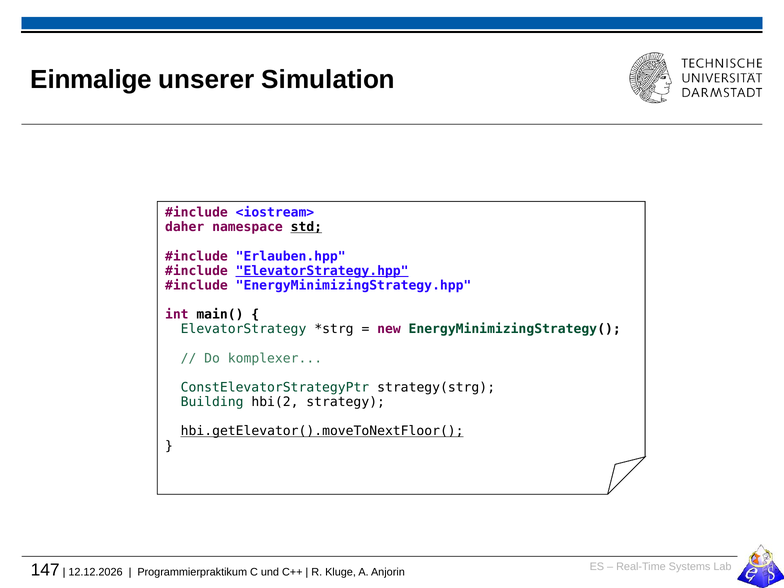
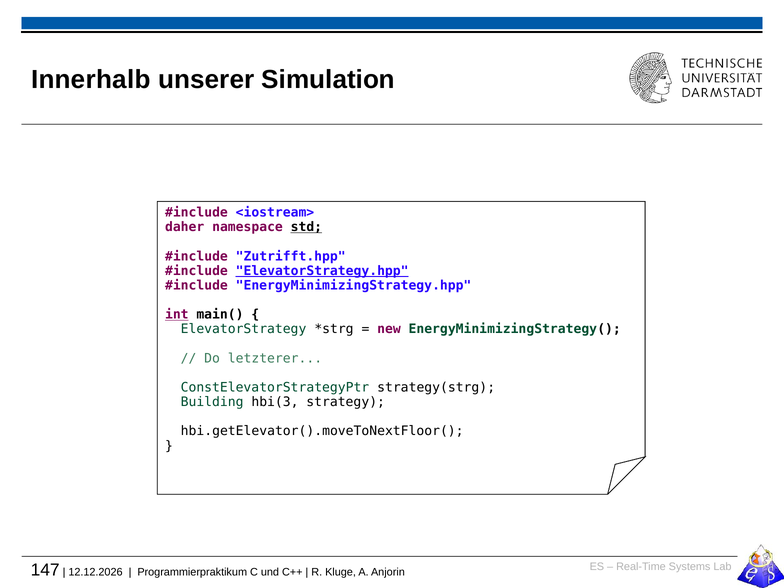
Einmalige: Einmalige -> Innerhalb (91, 80)
Erlauben.hpp: Erlauben.hpp -> Zutrifft.hpp (291, 256)
int underline: none -> present (177, 315)
komplexer: komplexer -> letzterer (275, 358)
hbi(2: hbi(2 -> hbi(3 (275, 402)
hbi.getElevator().moveToNextFloor( underline: present -> none (322, 431)
